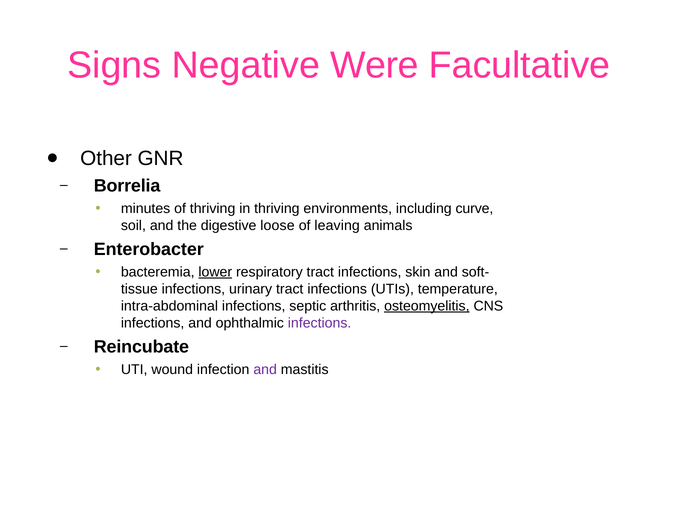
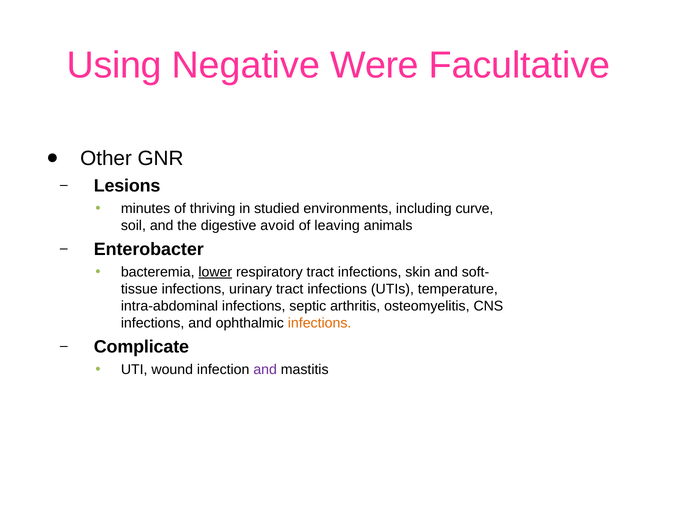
Signs: Signs -> Using (114, 65)
Borrelia: Borrelia -> Lesions (127, 186)
in thriving: thriving -> studied (277, 209)
loose: loose -> avoid (277, 226)
osteomyelitis underline: present -> none (427, 306)
infections colour: purple -> orange (320, 323)
Reincubate: Reincubate -> Complicate (141, 347)
